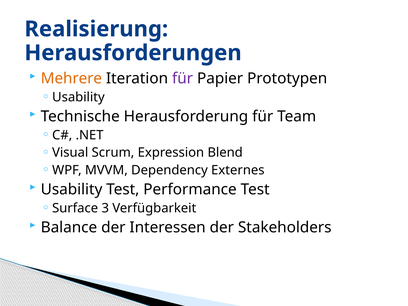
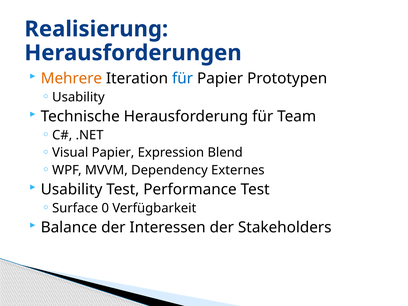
für colour: purple -> blue (183, 78)
Visual Scrum: Scrum -> Papier (113, 153)
3: 3 -> 0 (105, 208)
